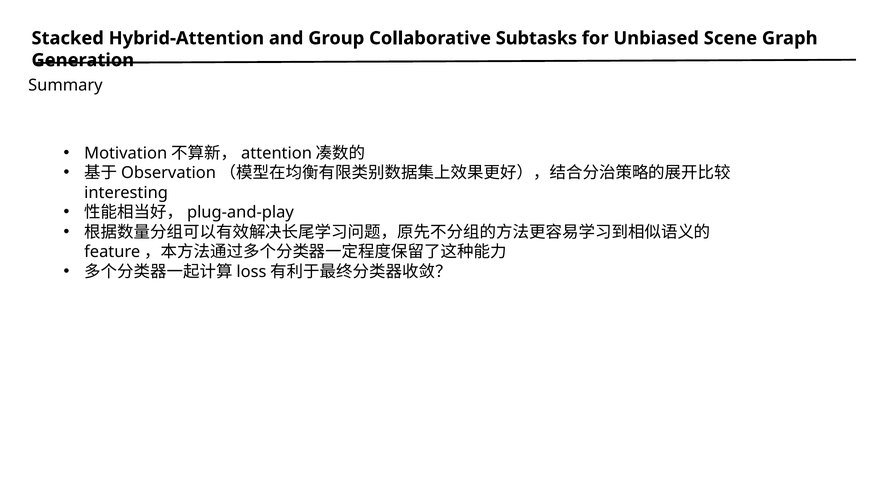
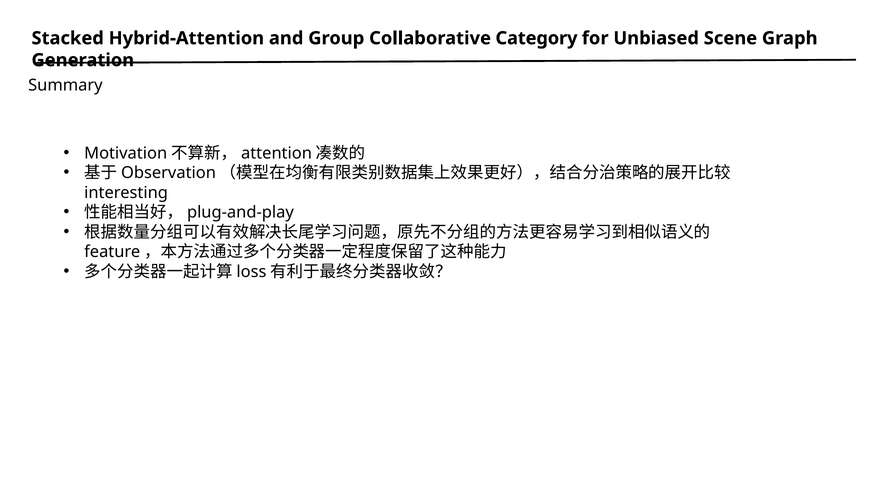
Subtasks: Subtasks -> Category (536, 38)
